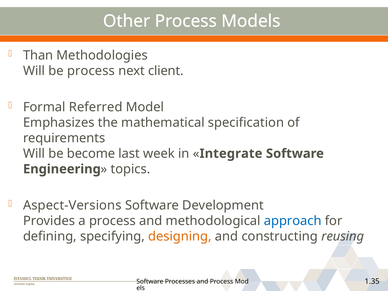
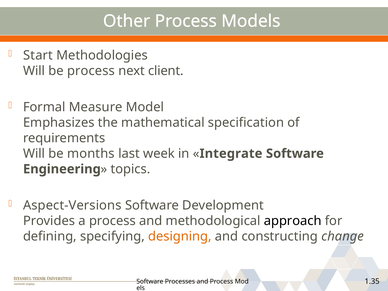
Than: Than -> Start (38, 55)
Referred: Referred -> Measure (96, 107)
become: become -> months (91, 154)
approach colour: blue -> black (293, 221)
reusing: reusing -> change (343, 236)
